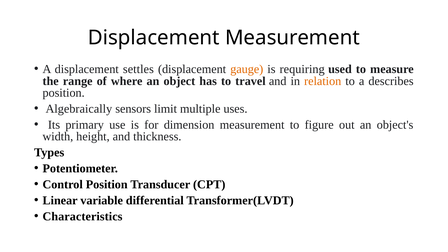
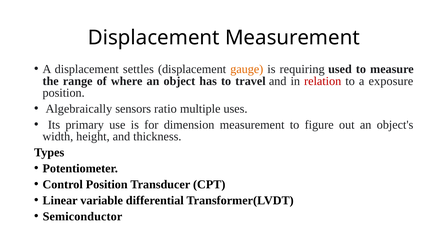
relation colour: orange -> red (323, 81)
describes: describes -> exposure (391, 81)
limit: limit -> ratio (165, 109)
Characteristics: Characteristics -> Semiconductor (82, 216)
